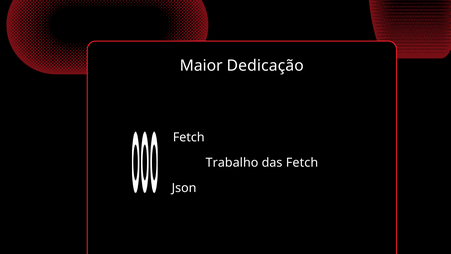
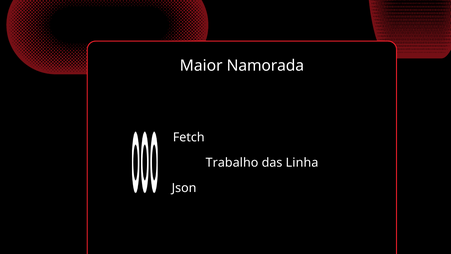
Dedicação: Dedicação -> Namorada (265, 66)
das Fetch: Fetch -> Linha (302, 162)
